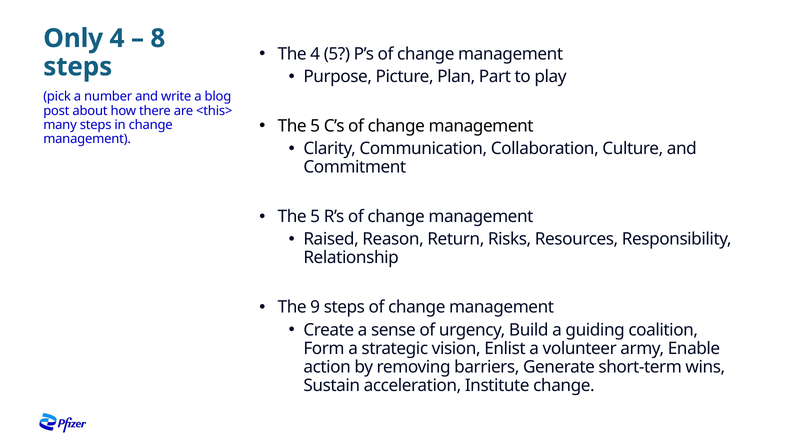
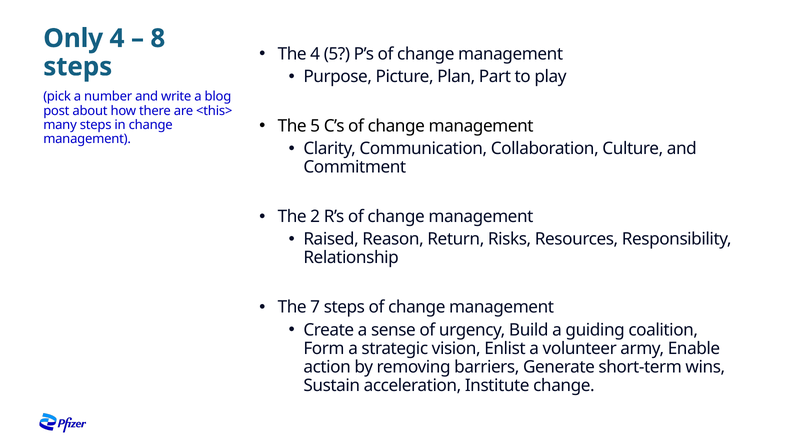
5: 5 -> 2 (315, 216)
9: 9 -> 7 (315, 307)
